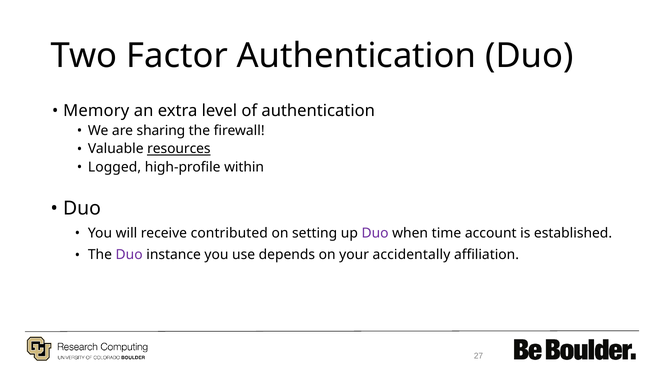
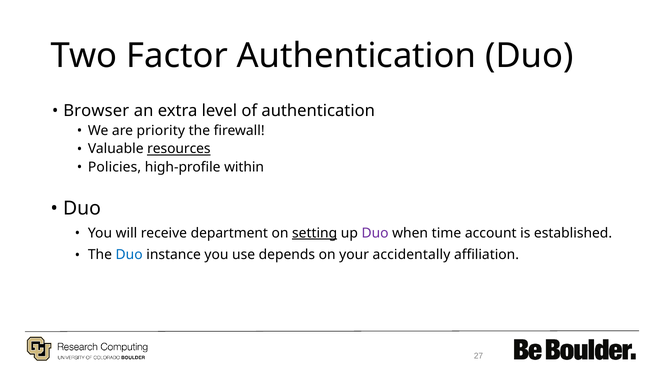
Memory: Memory -> Browser (96, 111)
sharing: sharing -> priority (161, 131)
Logged: Logged -> Policies (115, 168)
contributed: contributed -> department (229, 233)
setting underline: none -> present (315, 233)
Duo colour: purple -> blue (129, 255)
